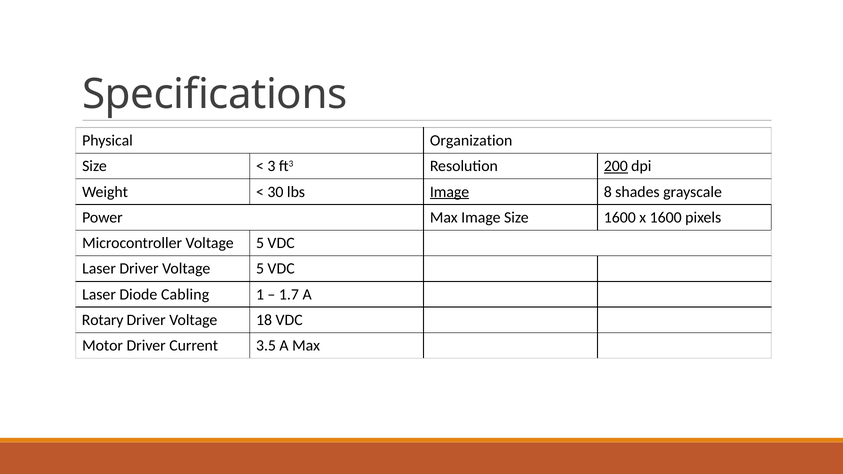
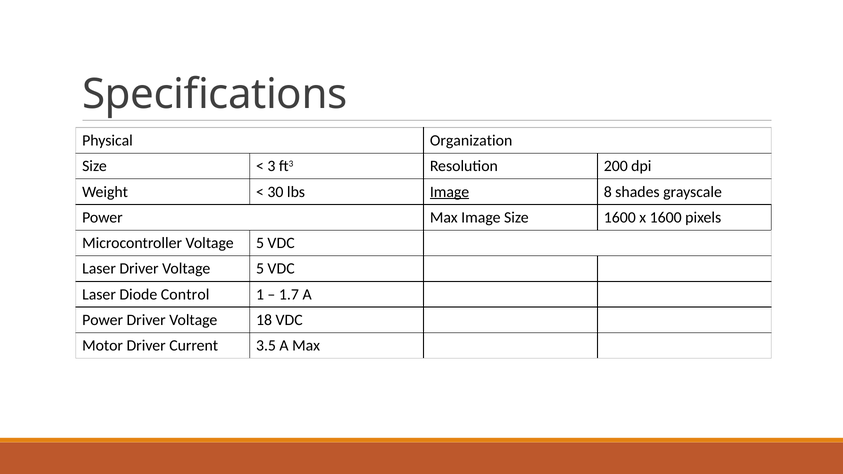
200 underline: present -> none (616, 166)
Cabling: Cabling -> Control (185, 295)
Rotary: Rotary -> Power (103, 320)
